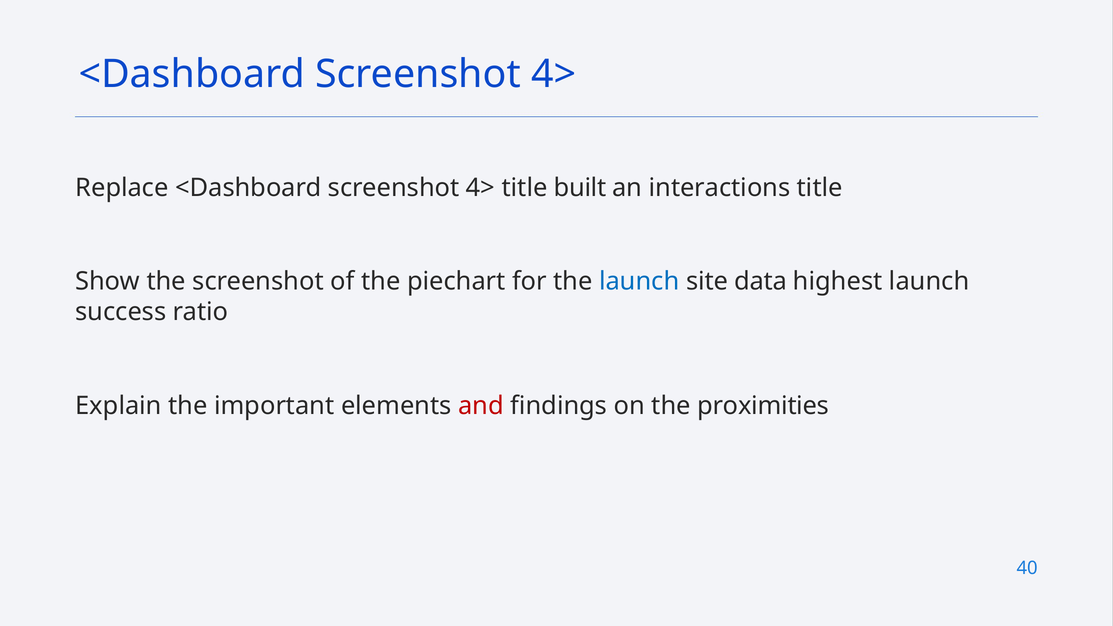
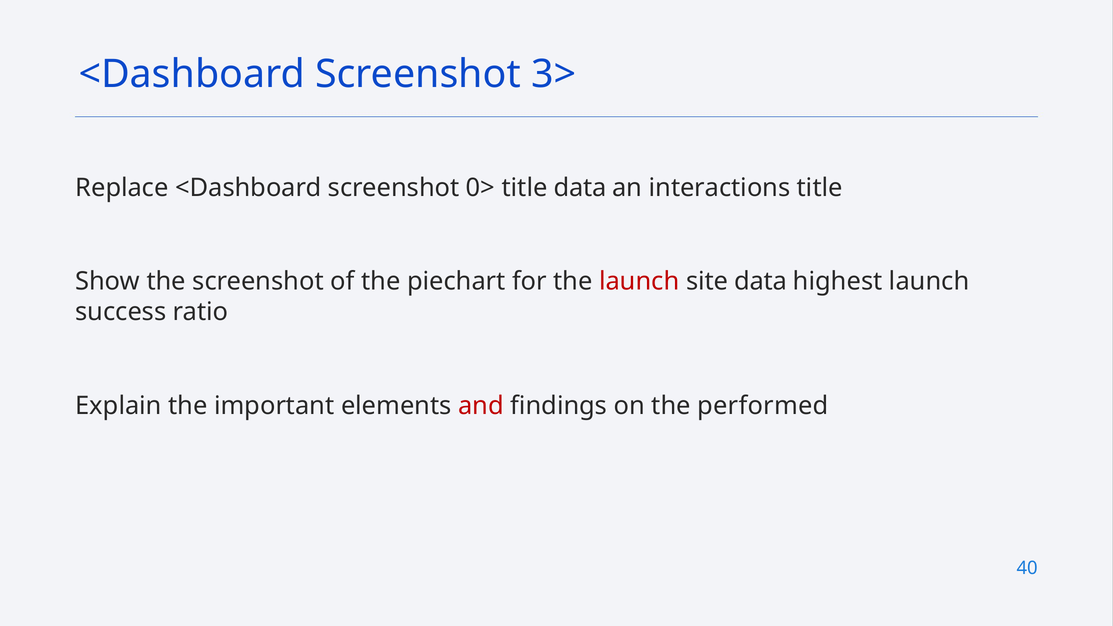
4>: 4> -> 3> (554, 74)
Replace <Dashboard screenshot 4>: 4> -> 0> (480, 188)
title built: built -> data (580, 188)
launch colour: blue -> red (639, 281)
proximities: proximities -> performed (763, 406)
